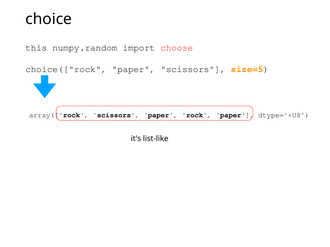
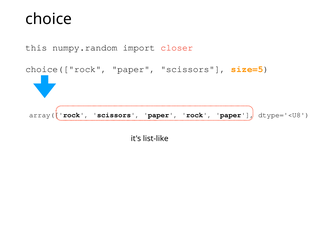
choose: choose -> closer (177, 48)
